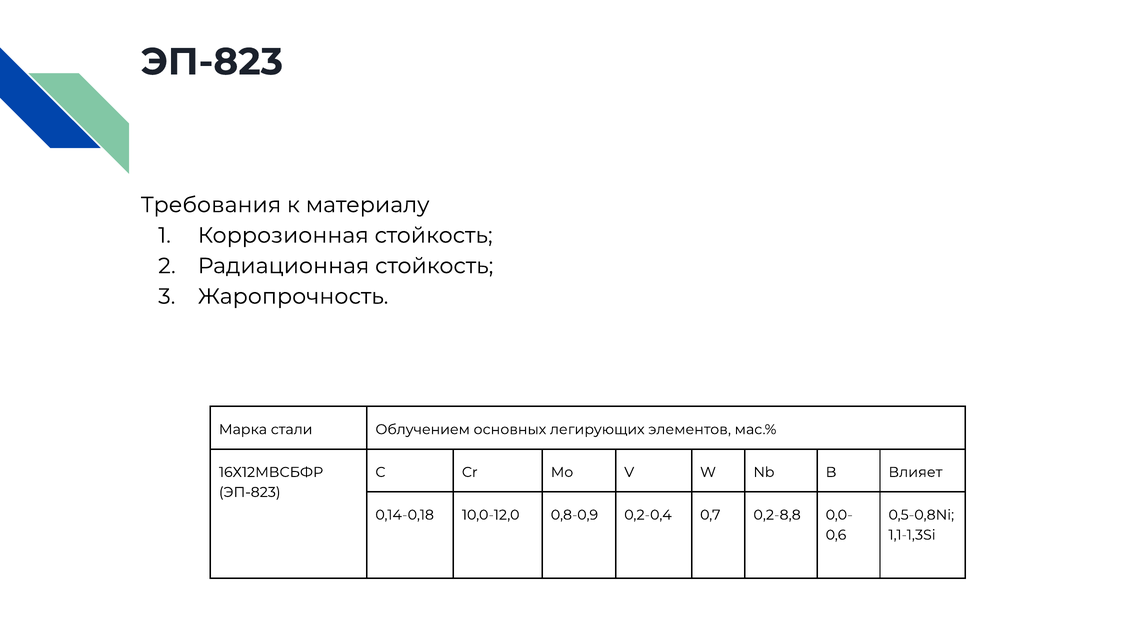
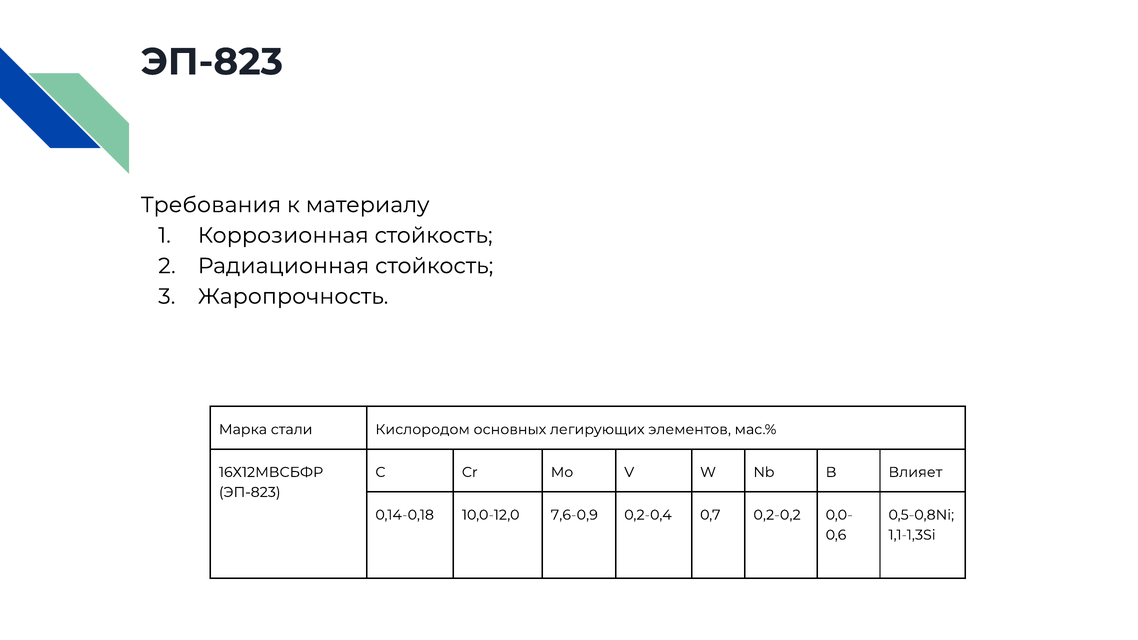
Облучением: Облучением -> Кислородом (423, 430)
0,8-0,9: 0,8-0,9 -> 7,6-0,9 (574, 515)
0,2-8,8: 0,2-8,8 -> 0,2-0,2 (777, 515)
